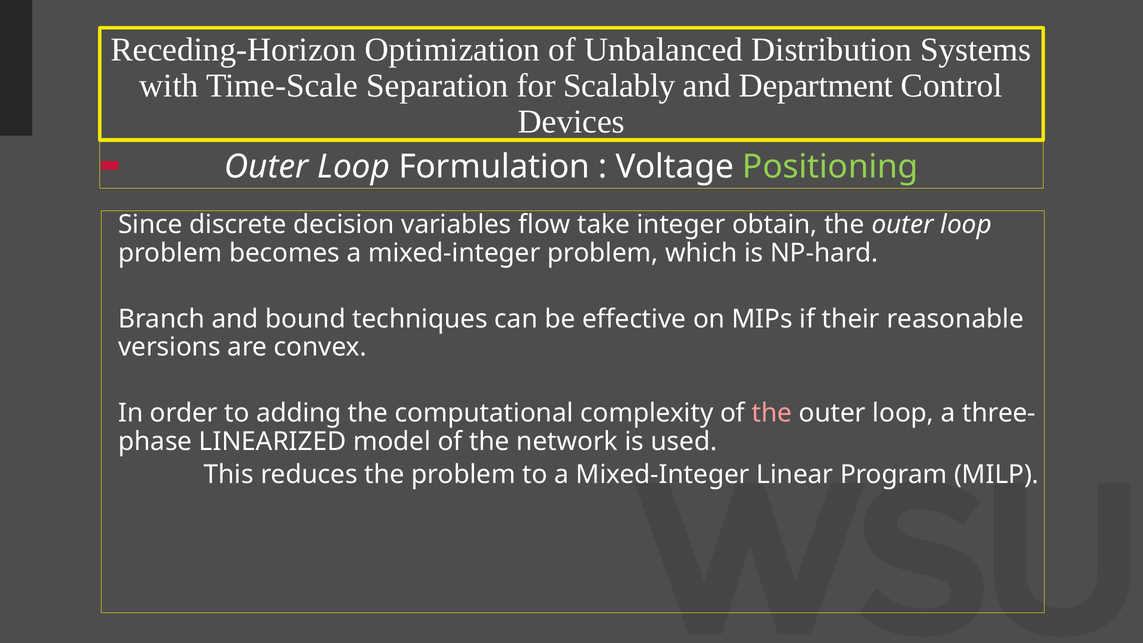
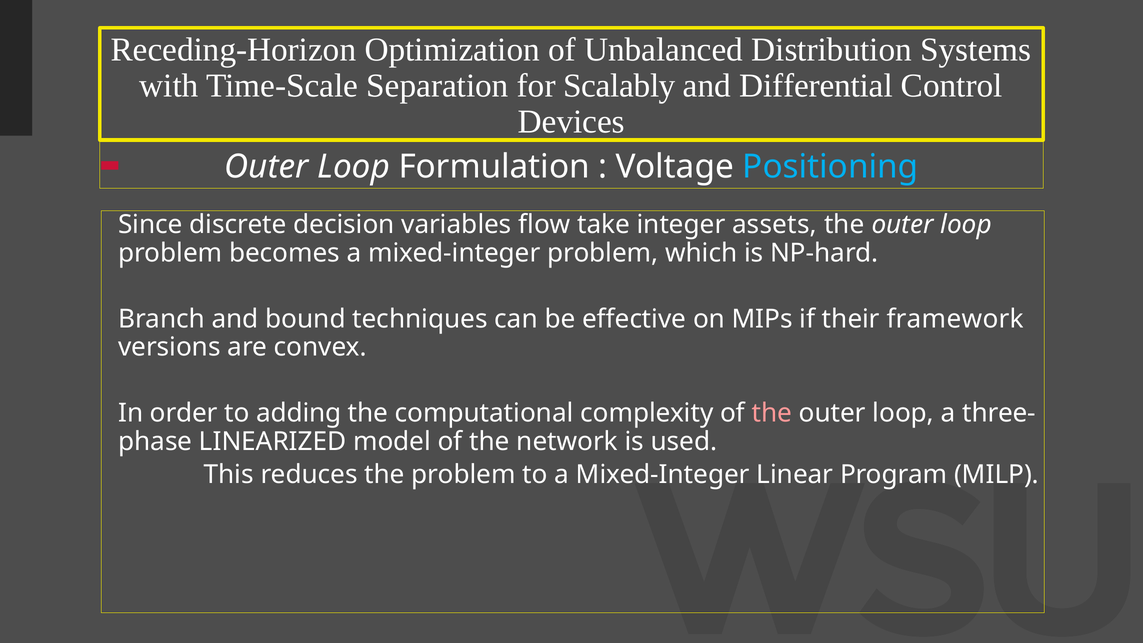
Department: Department -> Differential (816, 86)
Positioning colour: light green -> light blue (830, 167)
obtain: obtain -> assets (774, 225)
reasonable: reasonable -> framework (955, 319)
